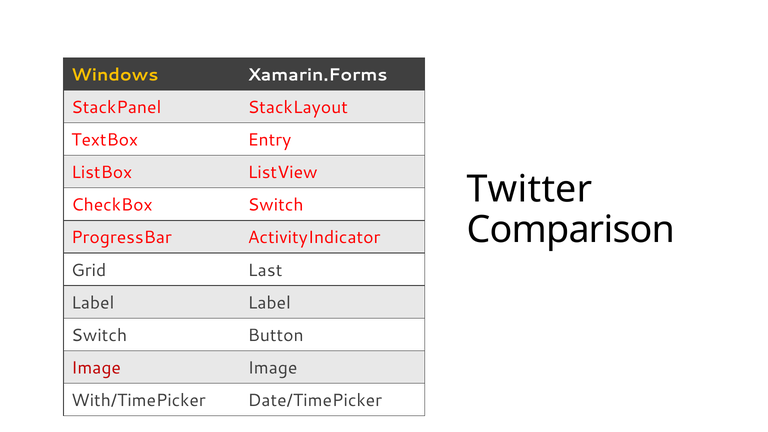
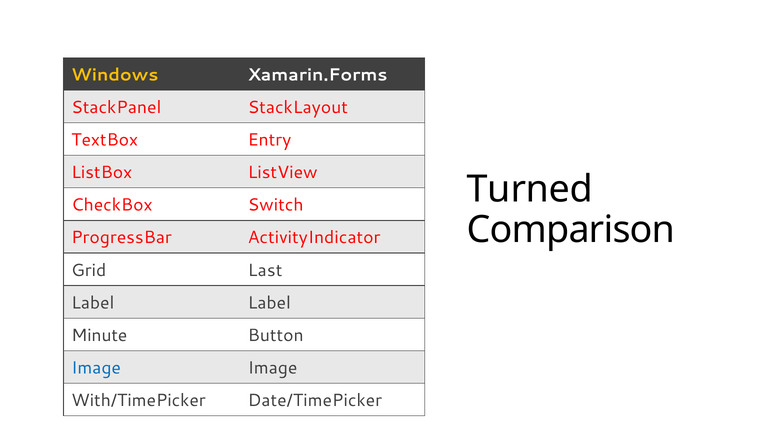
Twitter: Twitter -> Turned (530, 189)
Switch: Switch -> Minute (99, 335)
Image colour: red -> blue (96, 368)
